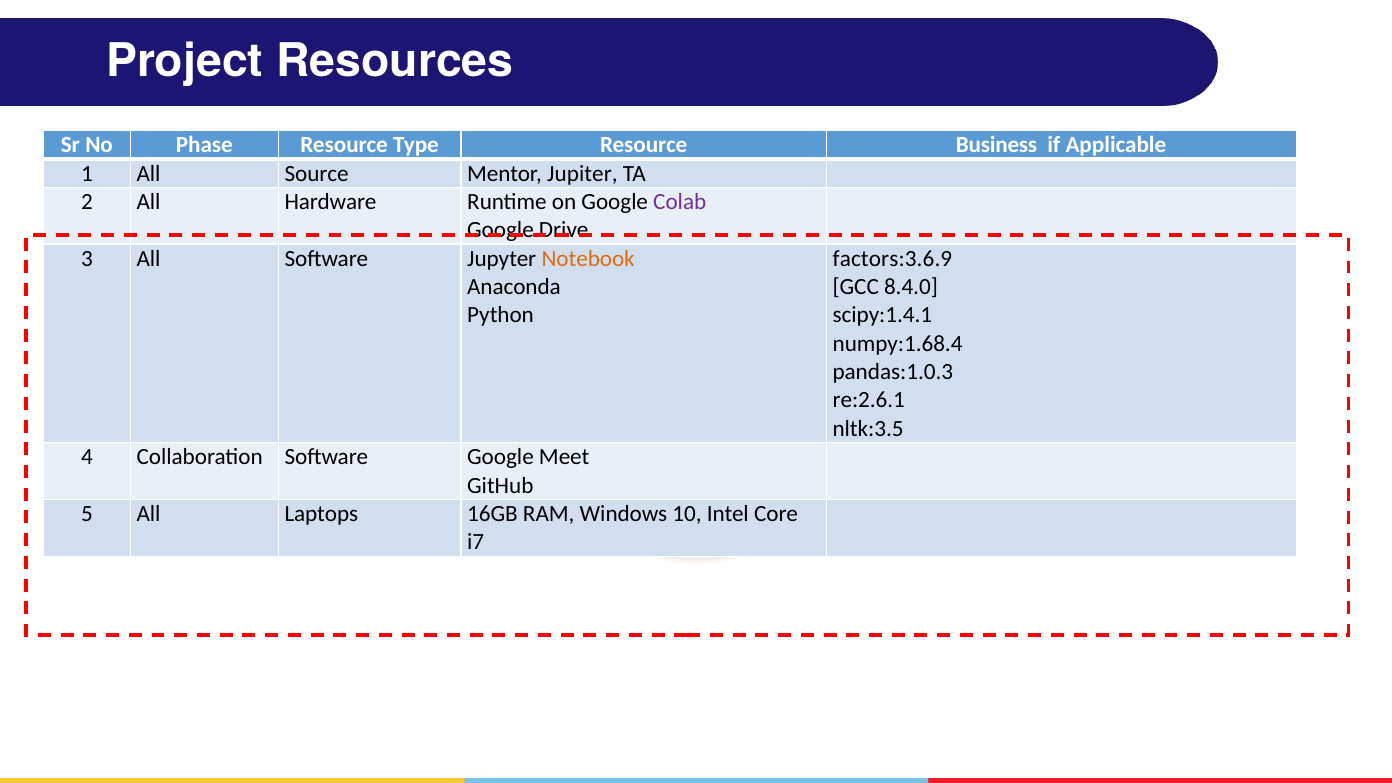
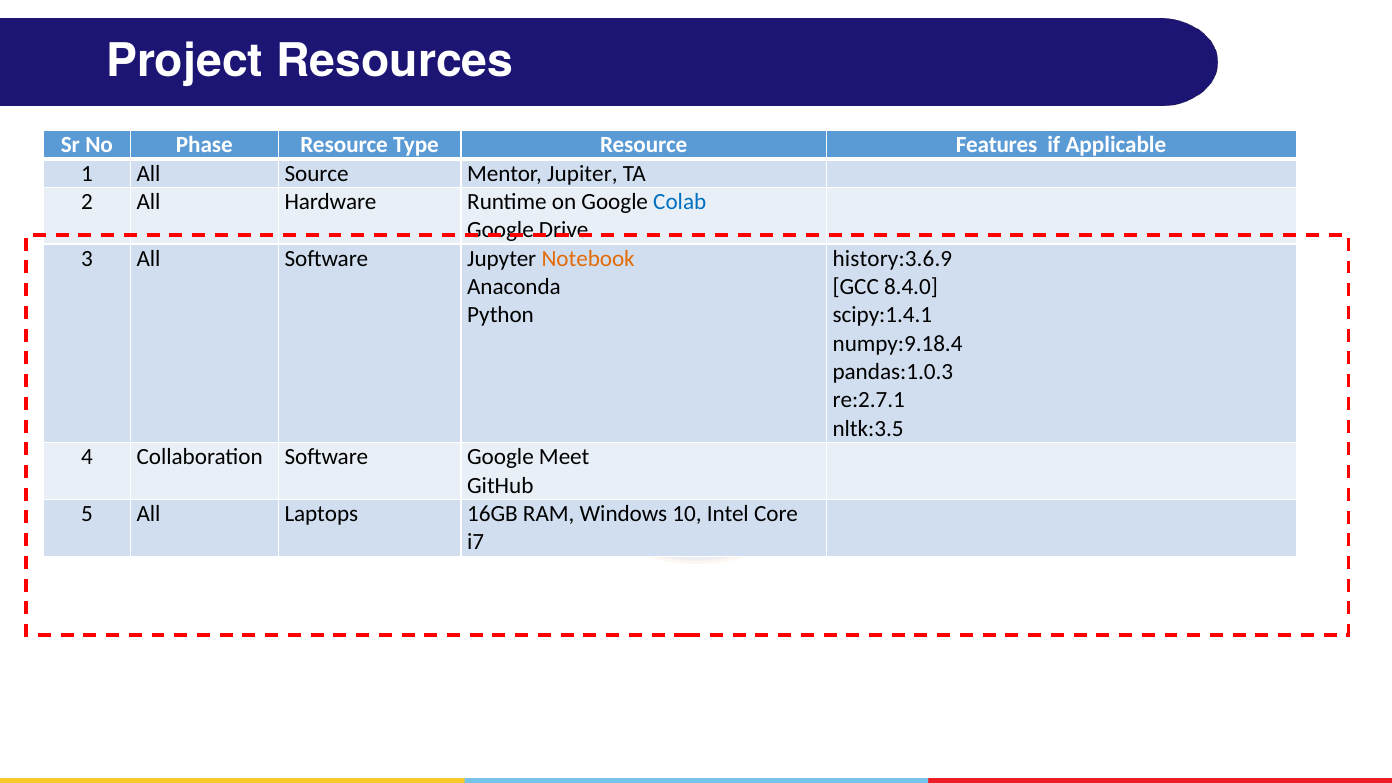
Business: Business -> Features (997, 145)
Colab colour: purple -> blue (680, 202)
factors:3.6.9: factors:3.6.9 -> history:3.6.9 (892, 259)
numpy:1.68.4: numpy:1.68.4 -> numpy:9.18.4 (898, 344)
re:2.6.1: re:2.6.1 -> re:2.7.1 (869, 400)
